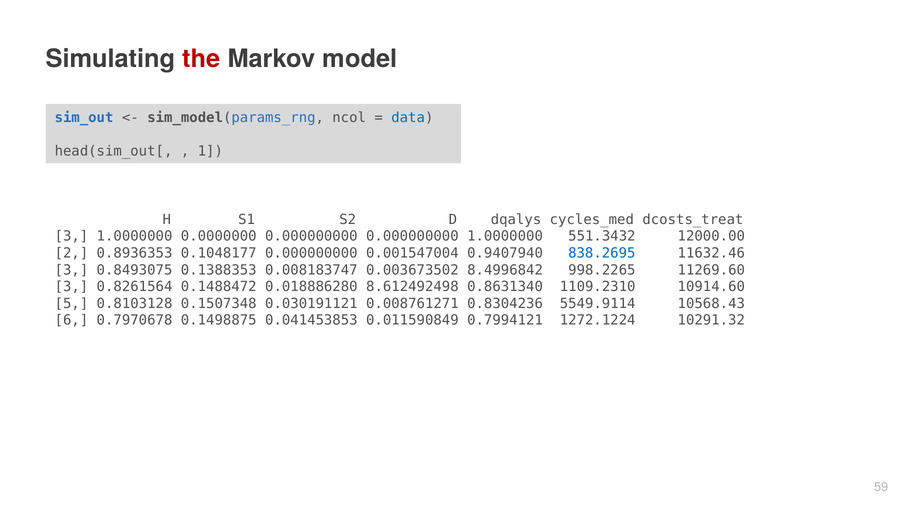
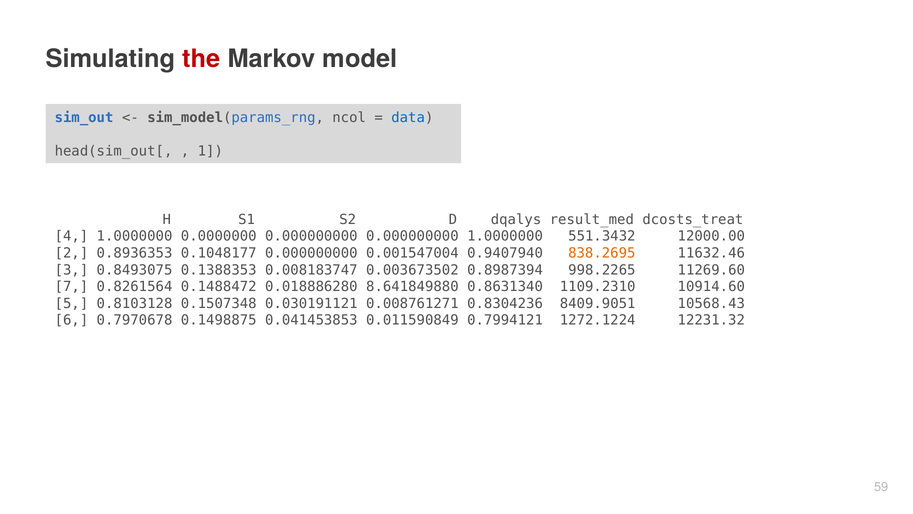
cycles_med: cycles_med -> result_med (592, 219)
3: 3 -> 4 (71, 236)
838.2695 colour: blue -> orange (602, 253)
8.4996842: 8.4996842 -> 0.8987394 (505, 270)
3: 3 -> 7 (71, 286)
8.612492498: 8.612492498 -> 8.641849880 (412, 286)
5549.9114: 5549.9114 -> 8409.9051 (598, 303)
10291.32: 10291.32 -> 12231.32 (711, 320)
